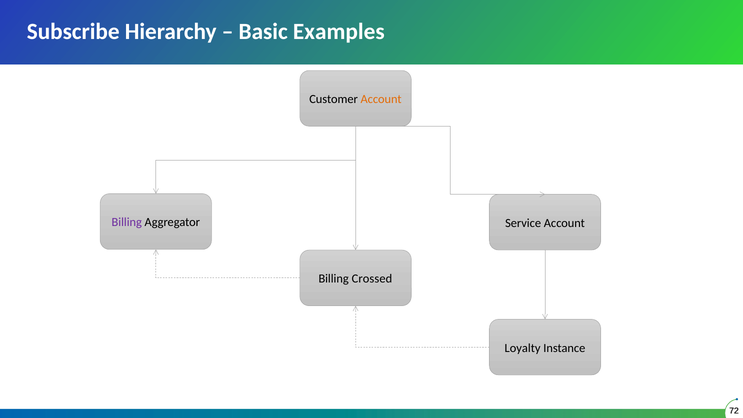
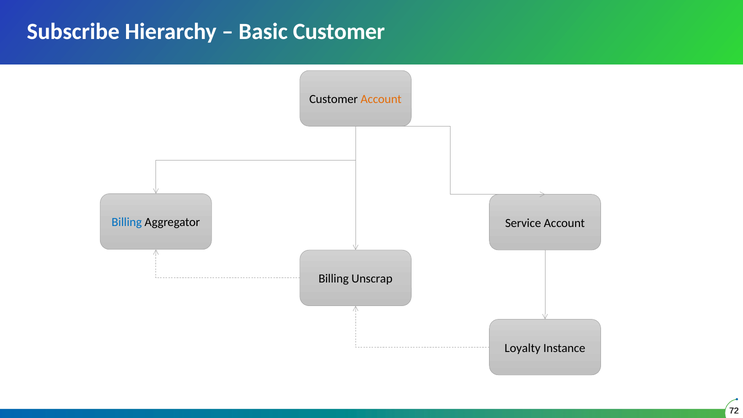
Basic Examples: Examples -> Customer (339, 31)
Billing colour: purple -> blue (127, 222)
Crossed: Crossed -> Unscrap (372, 279)
